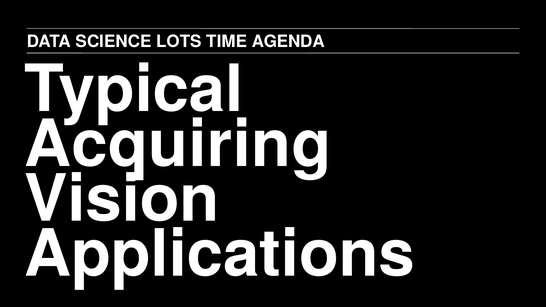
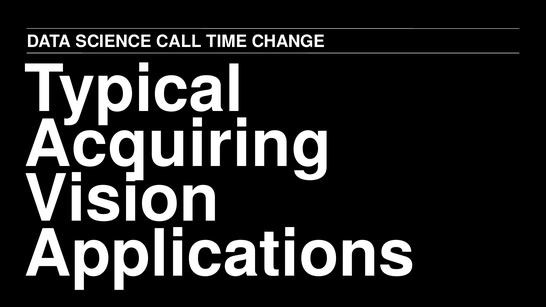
LOTS: LOTS -> CALL (179, 41)
AGENDA: AGENDA -> CHANGE (288, 41)
